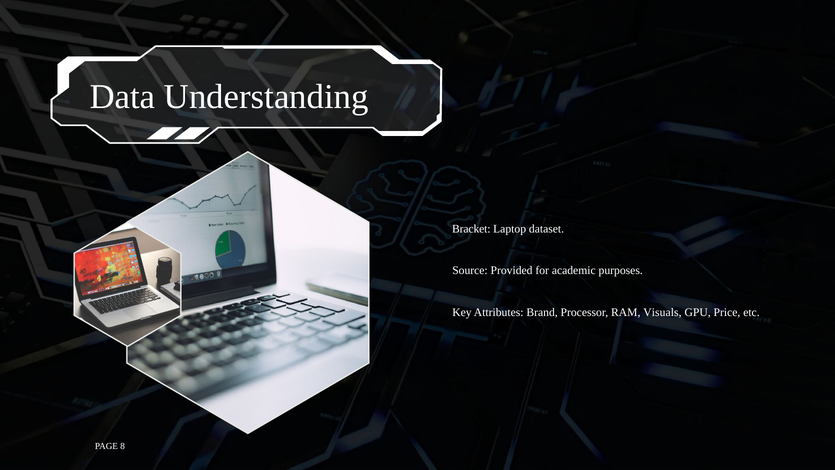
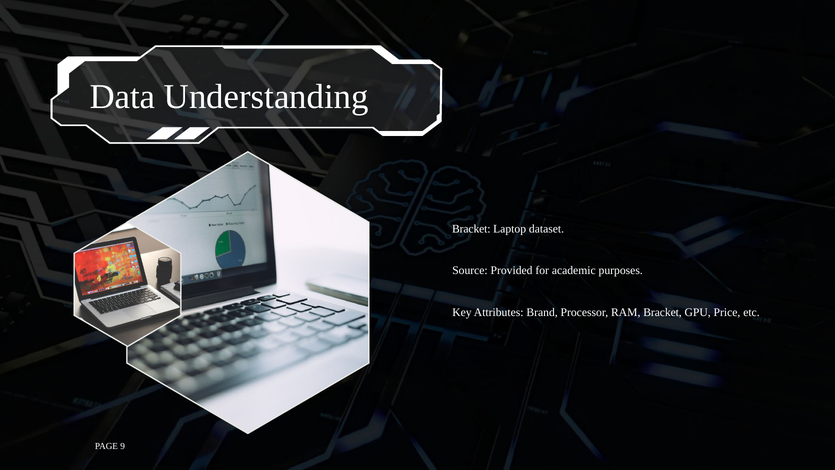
RAM Visuals: Visuals -> Bracket (663, 312)
8: 8 -> 9 (123, 446)
